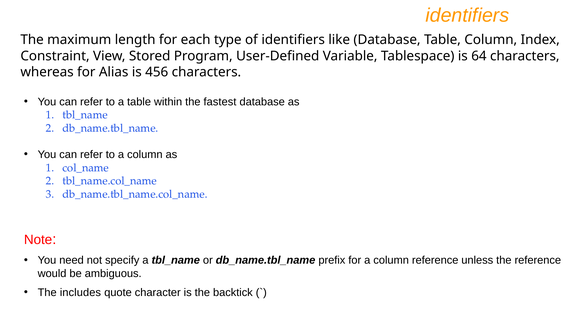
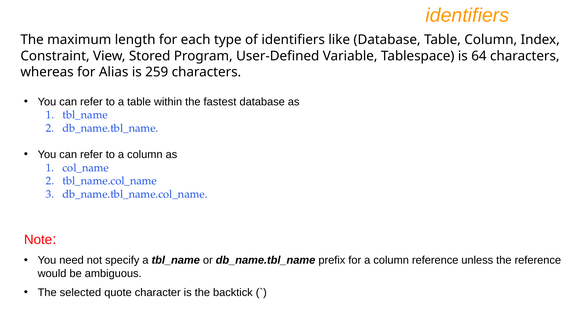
456: 456 -> 259 (157, 72)
includes: includes -> selected (80, 293)
